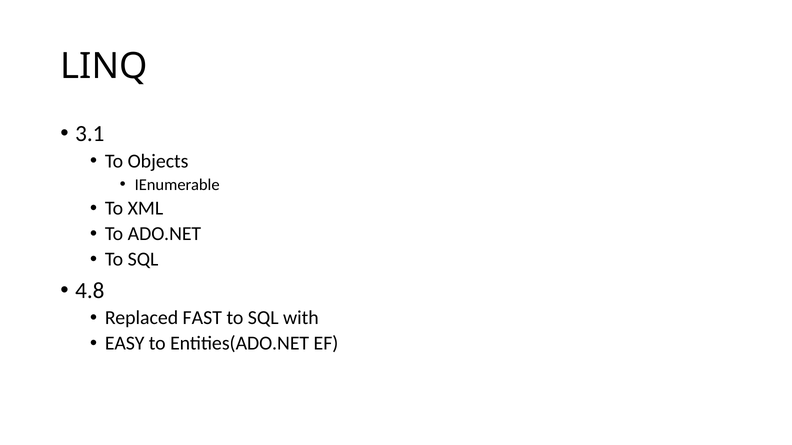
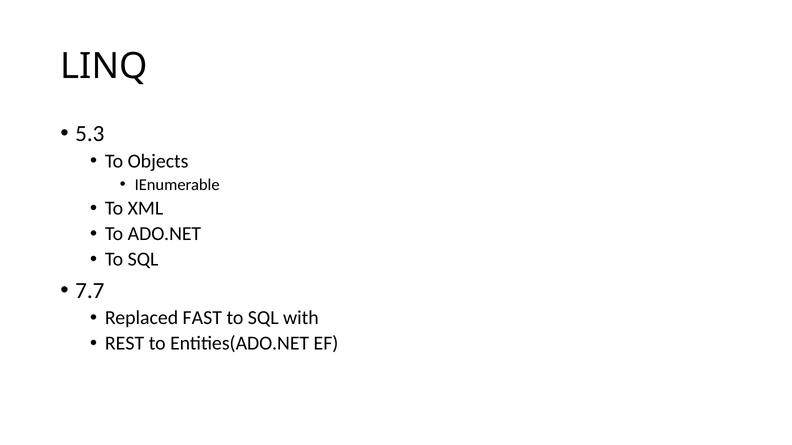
3.1: 3.1 -> 5.3 (90, 134)
4.8: 4.8 -> 7.7 (90, 291)
EASY: EASY -> REST (125, 344)
